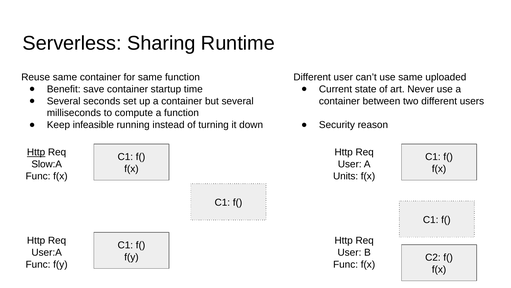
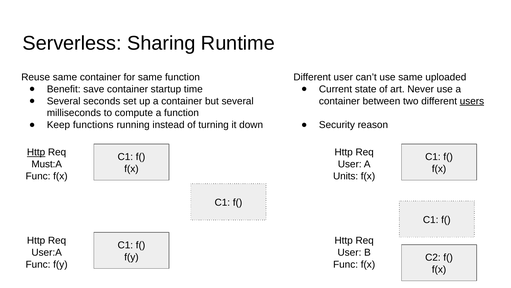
users underline: none -> present (472, 101)
infeasible: infeasible -> functions (93, 125)
Slow:A: Slow:A -> Must:A (47, 164)
